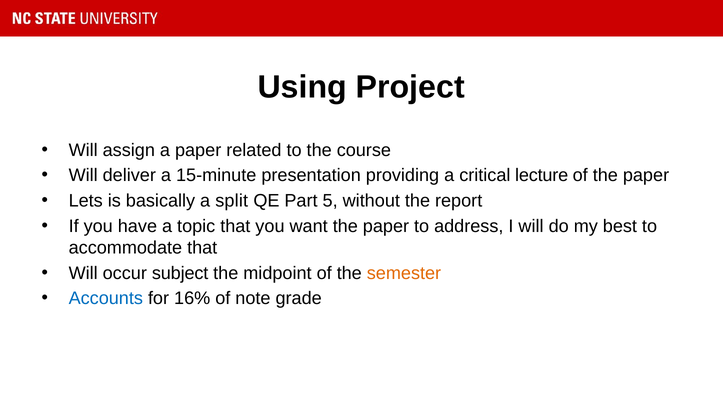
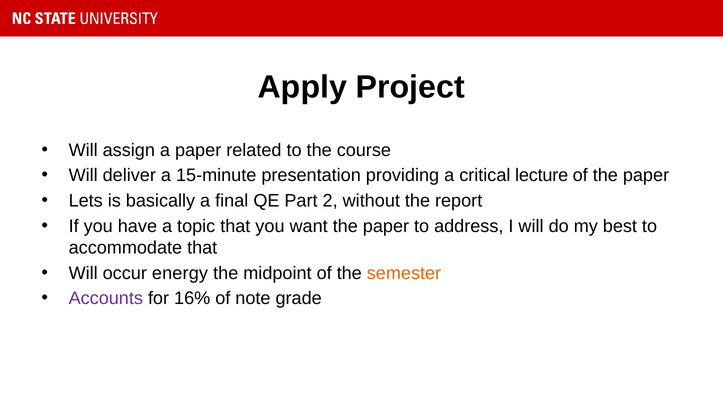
Using: Using -> Apply (302, 87)
split: split -> final (232, 201)
5: 5 -> 2 (330, 201)
subject: subject -> energy (180, 273)
Accounts colour: blue -> purple (106, 298)
